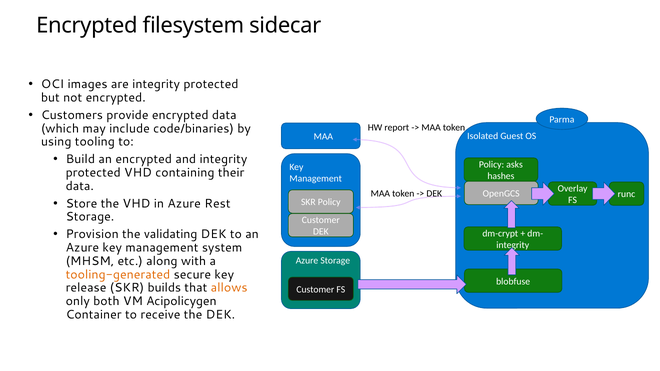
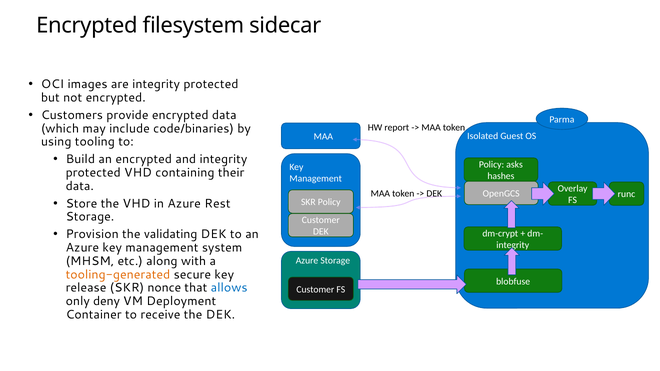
builds: builds -> nonce (164, 288)
allows colour: orange -> blue (229, 288)
both: both -> deny (106, 301)
Acipolicygen: Acipolicygen -> Deployment (181, 301)
